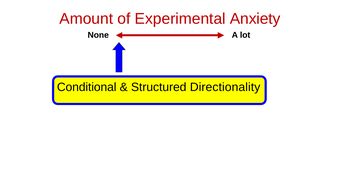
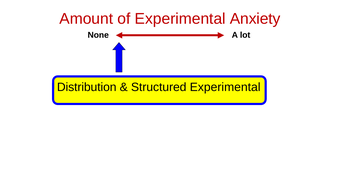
Conditional: Conditional -> Distribution (87, 87)
Structured Directionality: Directionality -> Experimental (225, 87)
